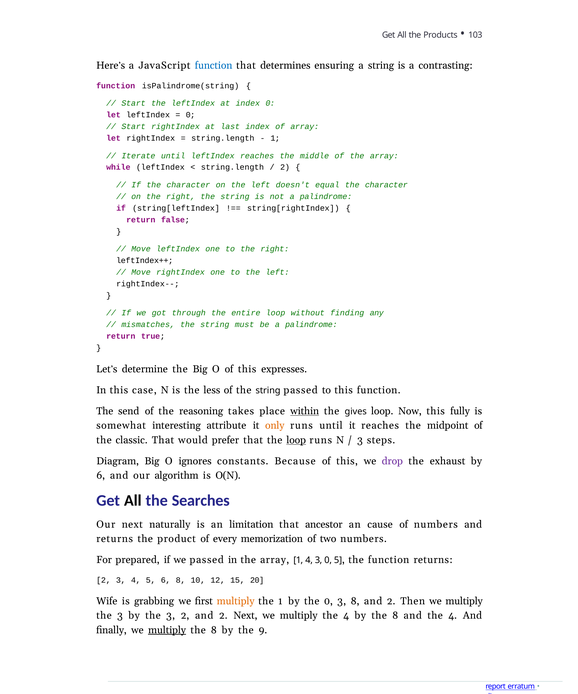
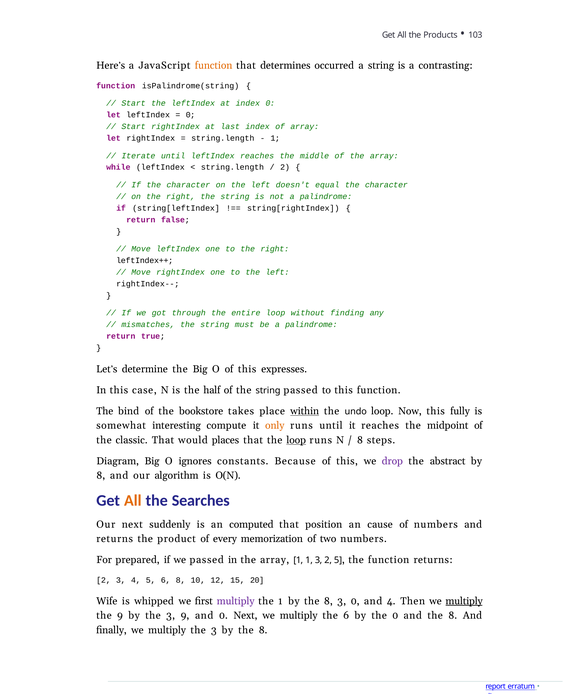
function colour: blue -> orange (214, 65)
ensuring: ensuring -> occurred (334, 65)
less: less -> half (212, 390)
send: send -> bind (129, 411)
reasoning: reasoning -> bookstore (201, 411)
gives: gives -> undo (356, 411)
attribute: attribute -> compute (226, 425)
prefer: prefer -> places (225, 440)
3: 3 -> 8 (360, 440)
exhaust: exhaust -> abstract (448, 461)
6: 6 -> 8 (101, 475)
All colour: black -> orange (133, 500)
naturally: naturally -> suddenly (170, 524)
limitation: limitation -> computed (251, 524)
ancestor: ancestor -> position (324, 524)
1 4: 4 -> 1 (309, 560)
3 0: 0 -> 2 (328, 560)
grabbing: grabbing -> whipped (154, 601)
multiply colour: orange -> purple (236, 601)
1 by the 0: 0 -> 8 (328, 601)
3 8: 8 -> 0 (355, 601)
2: 2 -> 4 (391, 601)
multiply underline: none -> present (464, 601)
3: 3 -> 9 (120, 615)
3 2: 2 -> 9 (185, 615)
2: 2 -> 0 (223, 615)
multiply the 4: 4 -> 6 (346, 615)
by the 8: 8 -> 0 (395, 615)
and the 4: 4 -> 8 (453, 615)
multiply underline: present -> none (167, 630)
8: 8 -> 3 (214, 630)
9: 9 -> 8 (263, 630)
